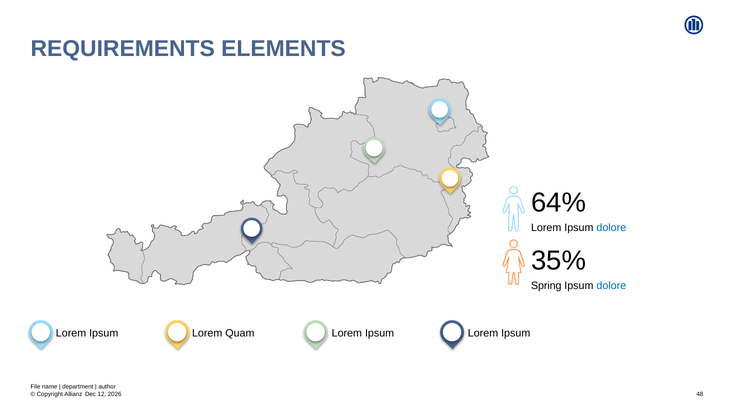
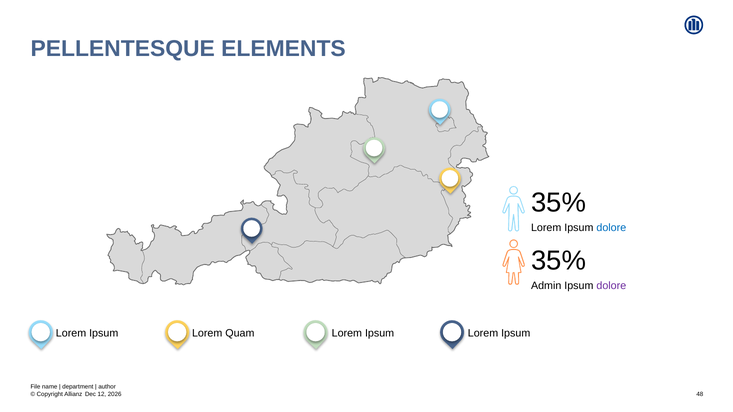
REQUIREMENTS: REQUIREMENTS -> PELLENTESQUE (123, 49)
64%: 64% -> 35% (559, 203)
Spring: Spring -> Admin (546, 286)
dolore colour: blue -> purple (611, 286)
